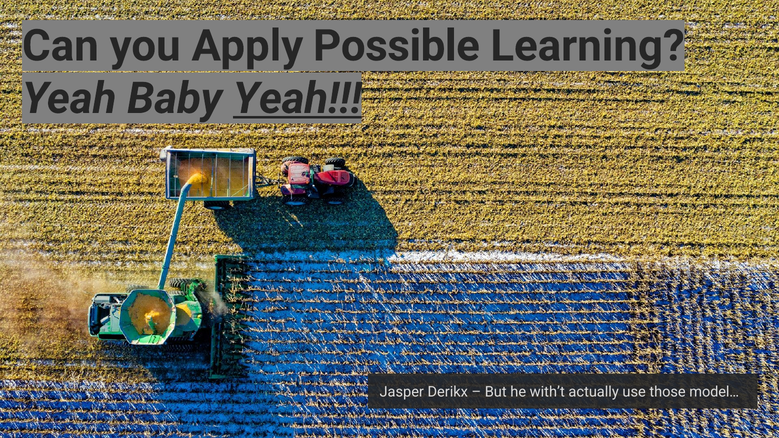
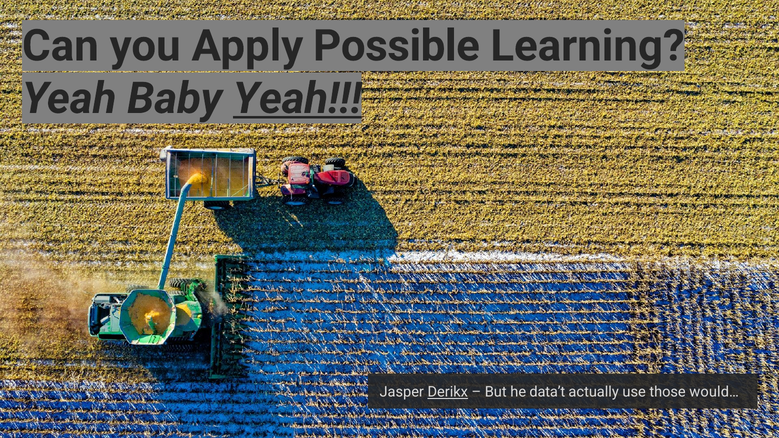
Derikx underline: none -> present (448, 392)
with’t: with’t -> data’t (547, 392)
model…: model… -> would… (714, 392)
